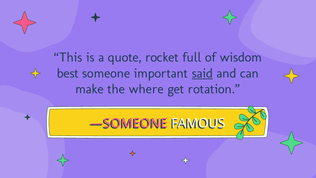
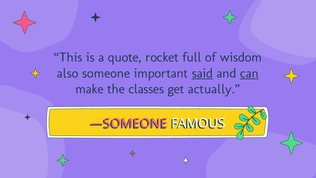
best: best -> also (68, 73)
can underline: none -> present (249, 73)
where: where -> classes (146, 89)
rotation: rotation -> actually (214, 89)
